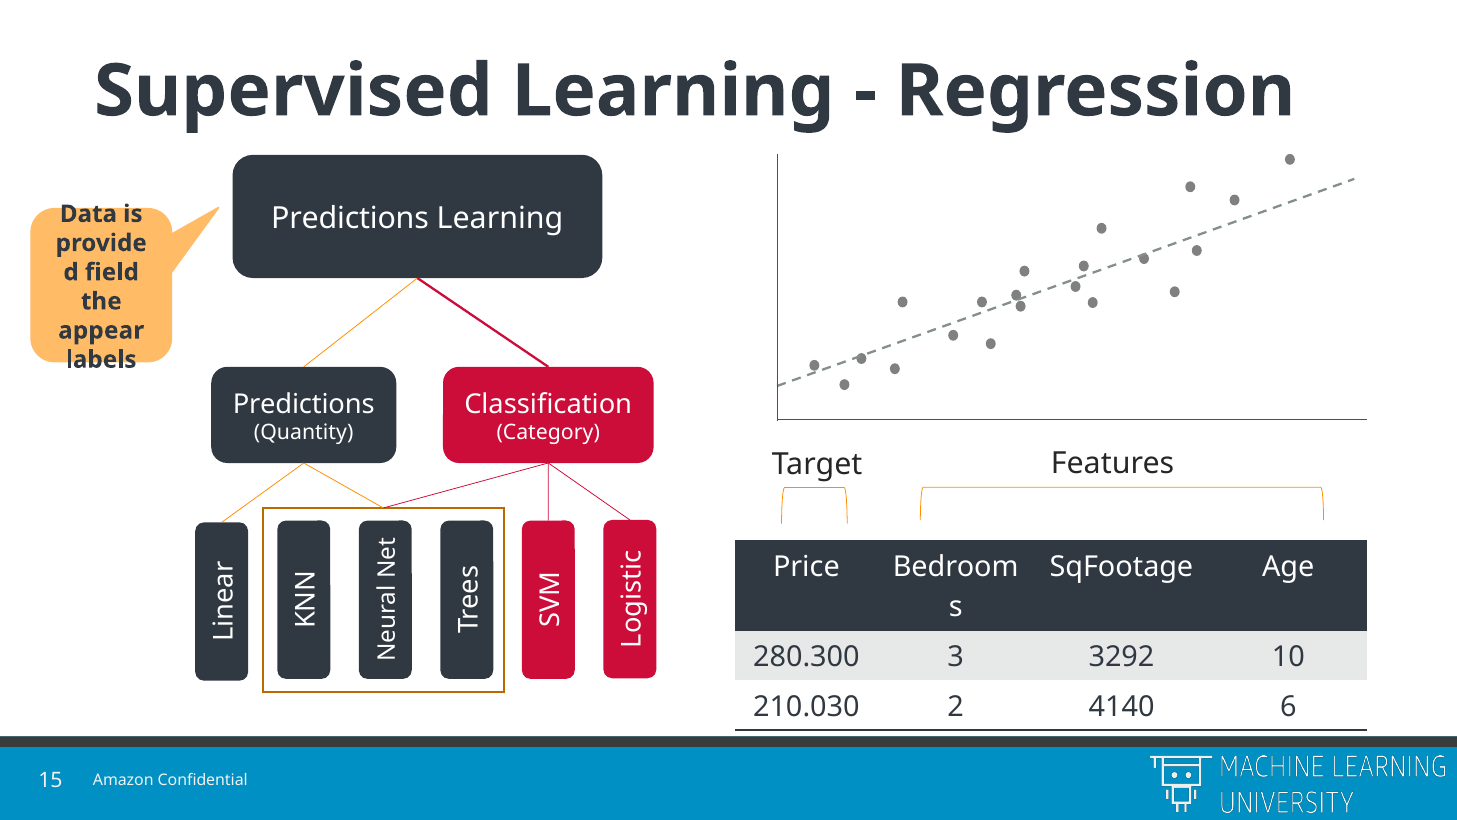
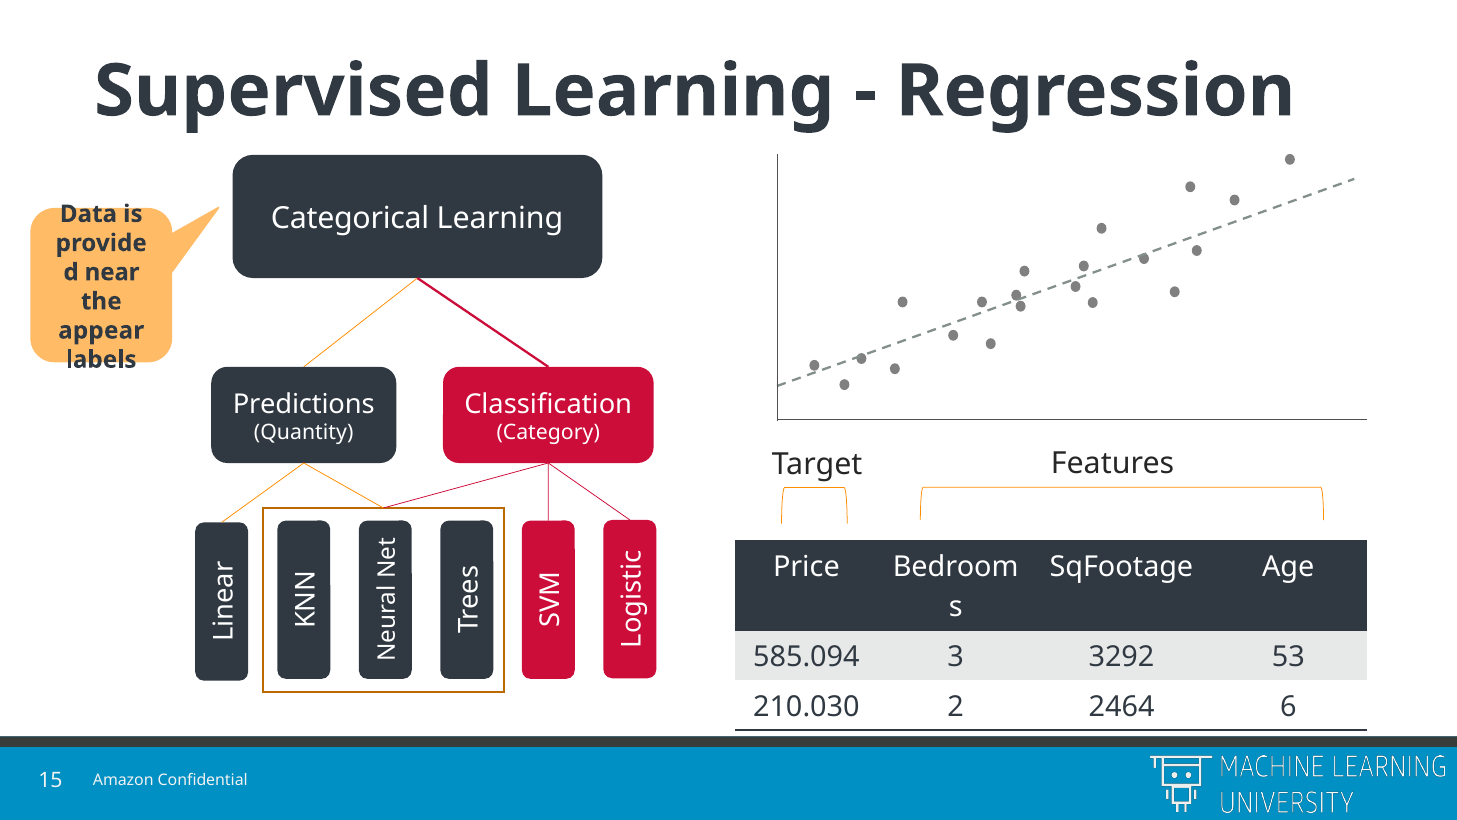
Predictions: Predictions -> Categorical (350, 218)
field: field -> near (112, 272)
280.300: 280.300 -> 585.094 (806, 656)
10: 10 -> 53 (1288, 656)
4140: 4140 -> 2464 (1122, 706)
